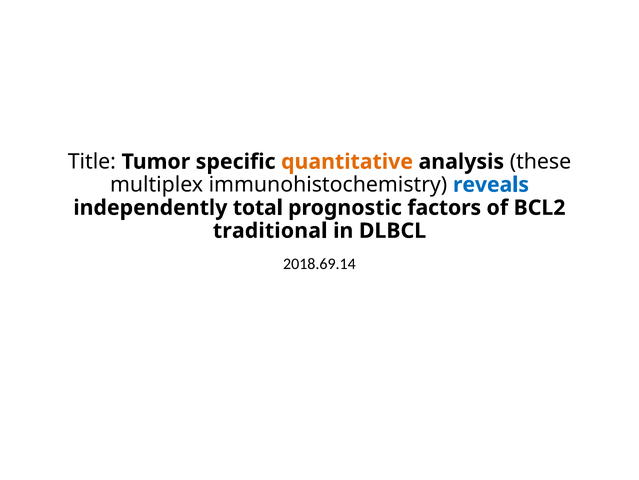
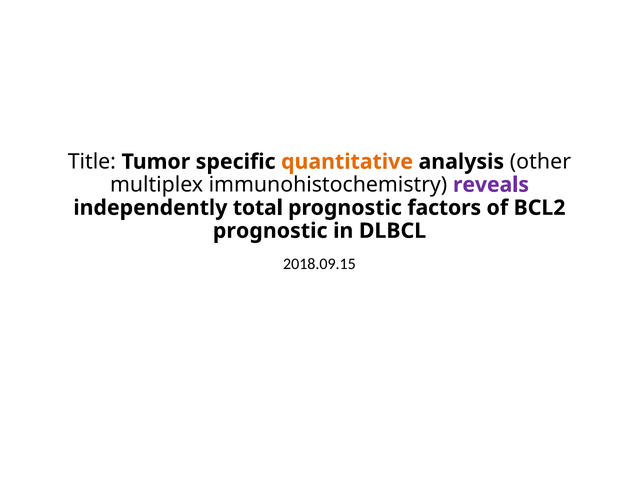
these: these -> other (540, 161)
reveals colour: blue -> purple (491, 184)
traditional: traditional -> prognostic (270, 230)
2018.69.14: 2018.69.14 -> 2018.09.15 (319, 263)
